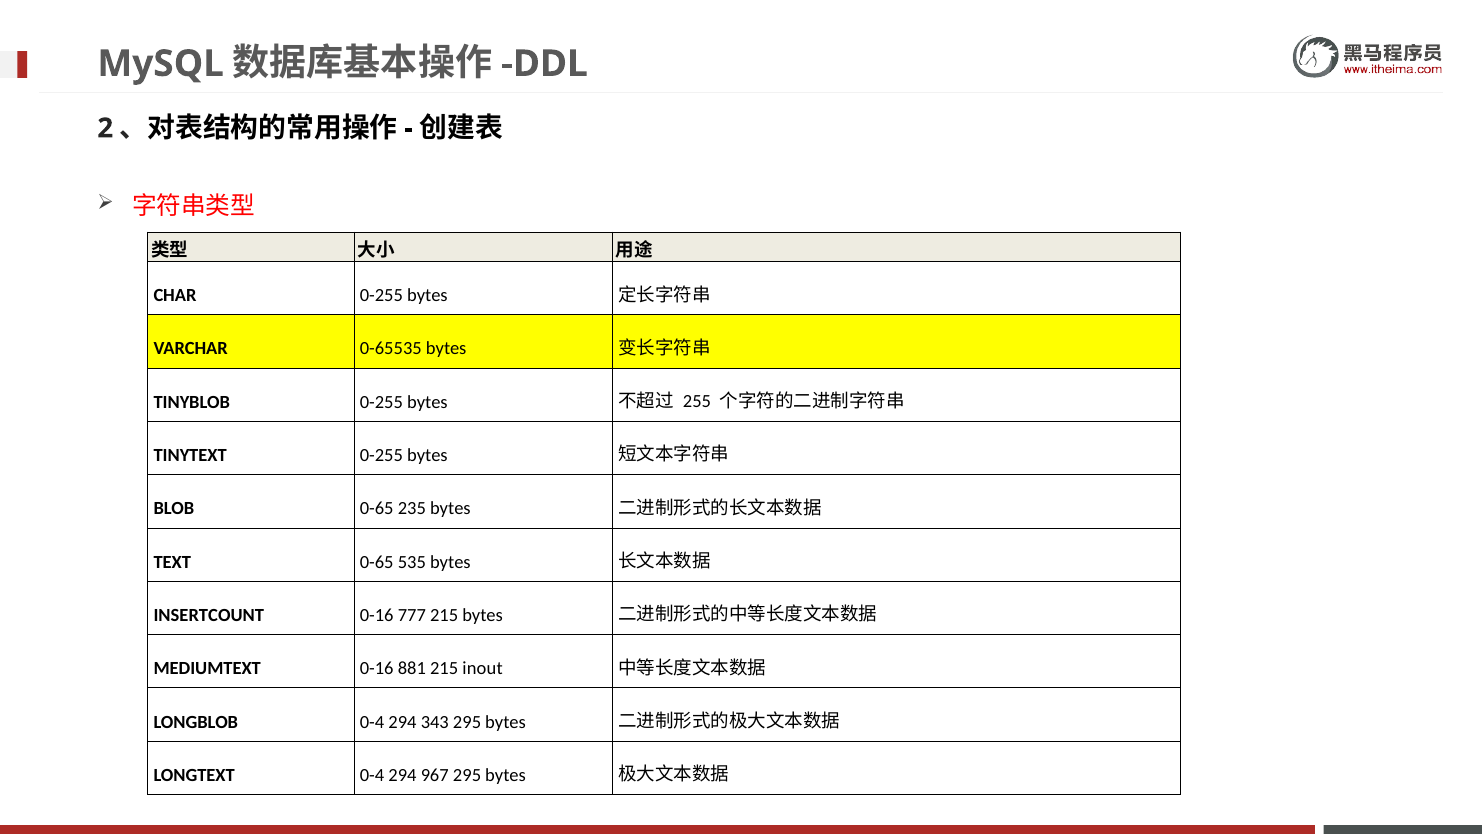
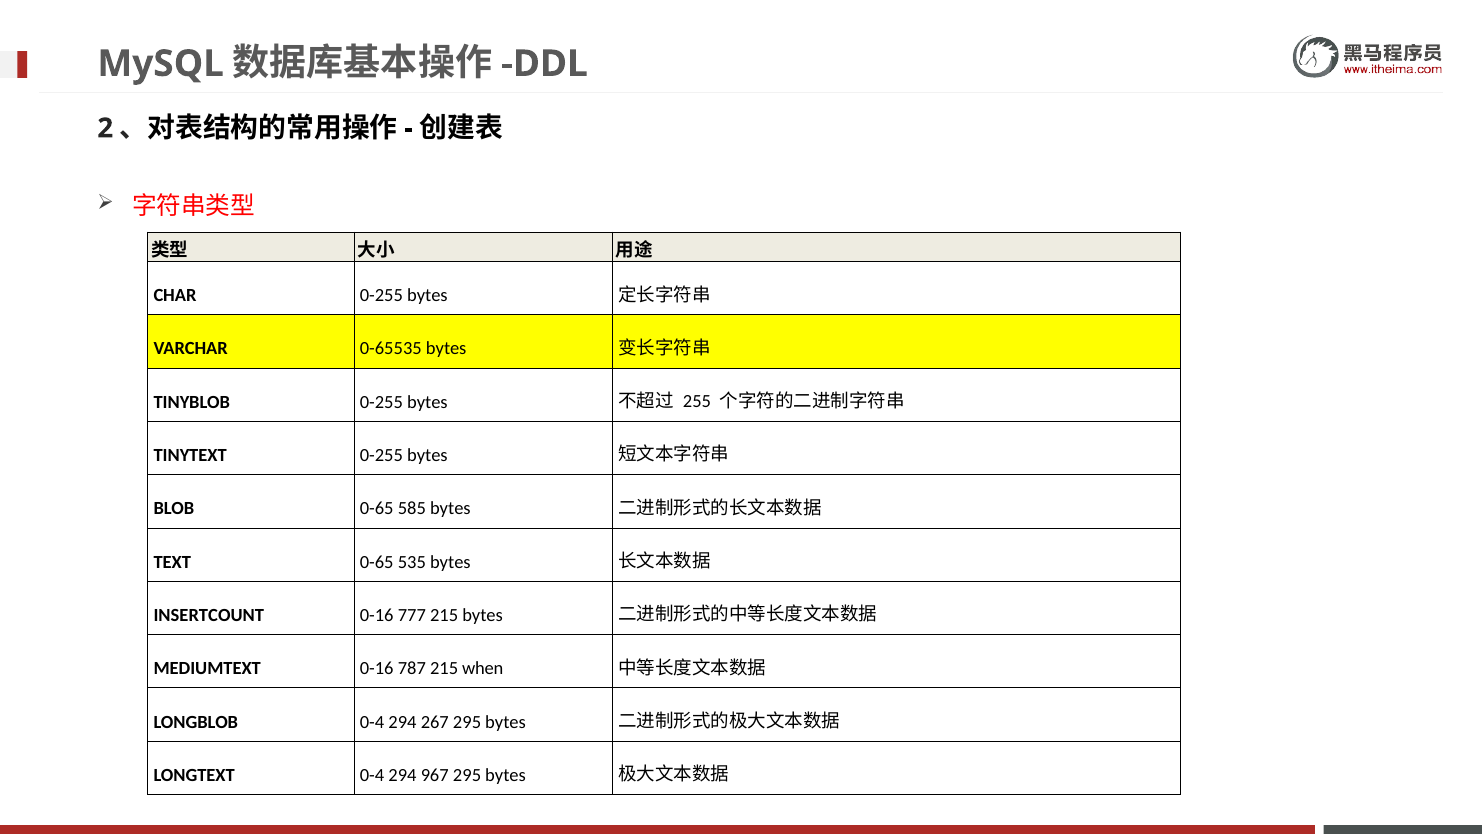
235: 235 -> 585 (412, 508)
881: 881 -> 787 (412, 668)
inout: inout -> when (483, 668)
343: 343 -> 267 (435, 722)
